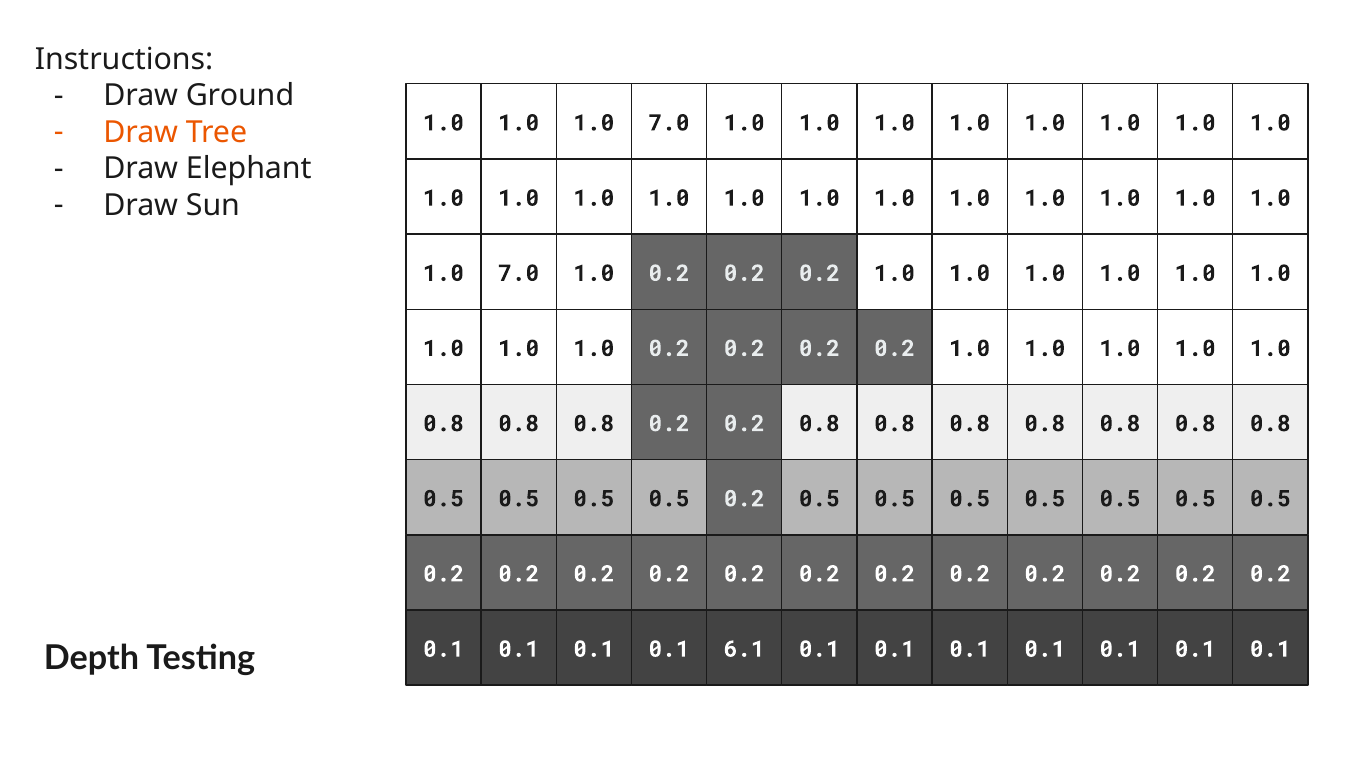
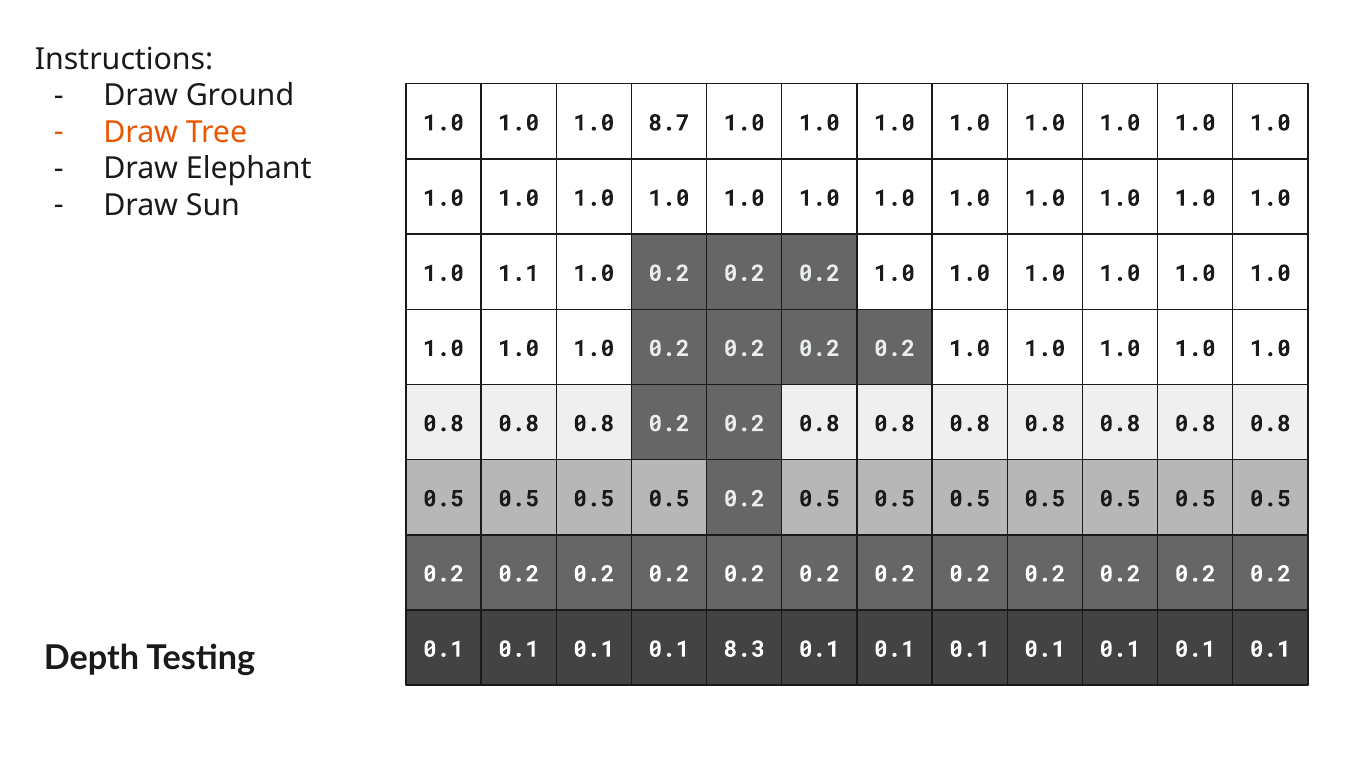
7.0: 7.0 -> 8.7 (669, 123)
7.0: 7.0 -> 1.1 (519, 273)
6.1: 6.1 -> 8.3 (744, 649)
